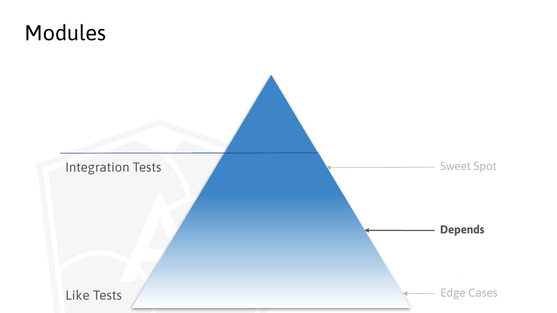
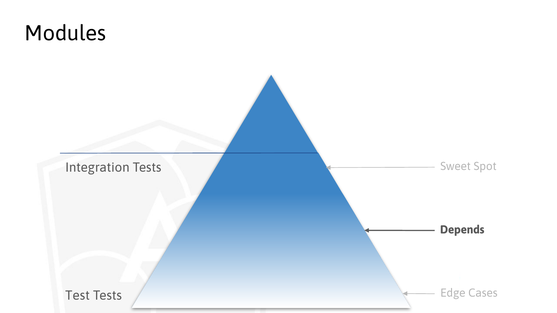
Like: Like -> Test (78, 296)
